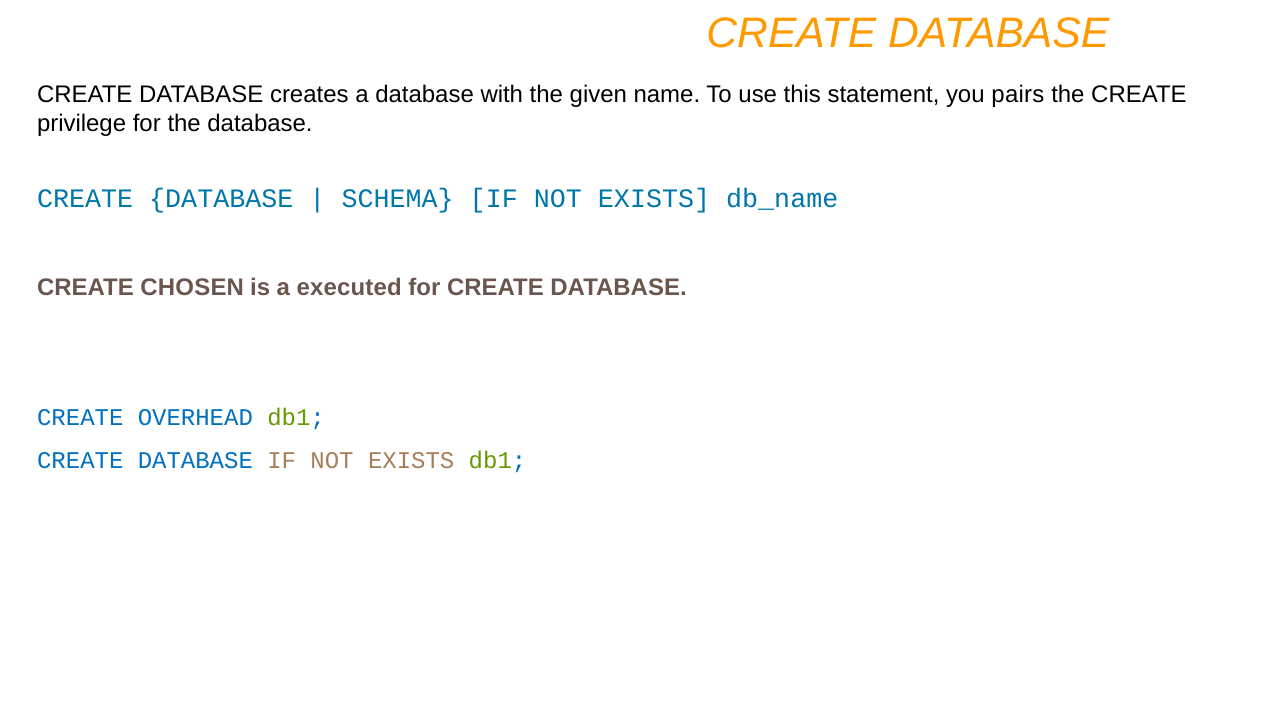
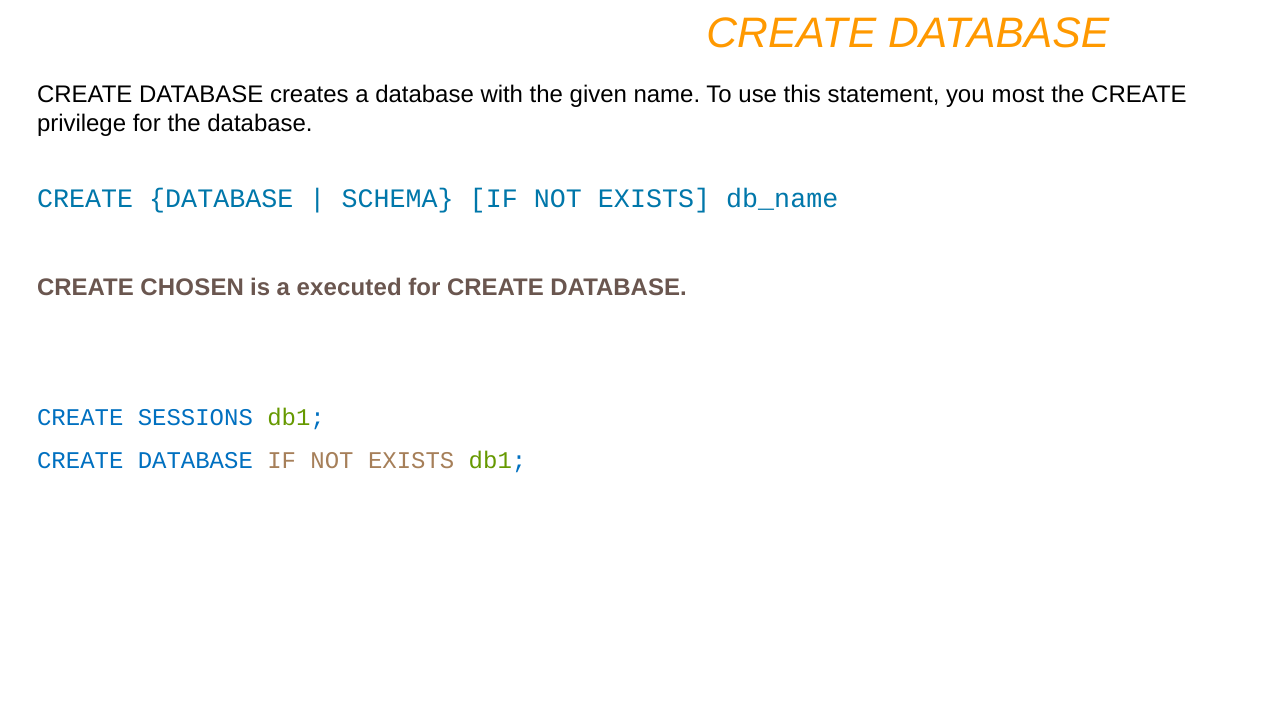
pairs: pairs -> most (1018, 95)
OVERHEAD: OVERHEAD -> SESSIONS (195, 418)
